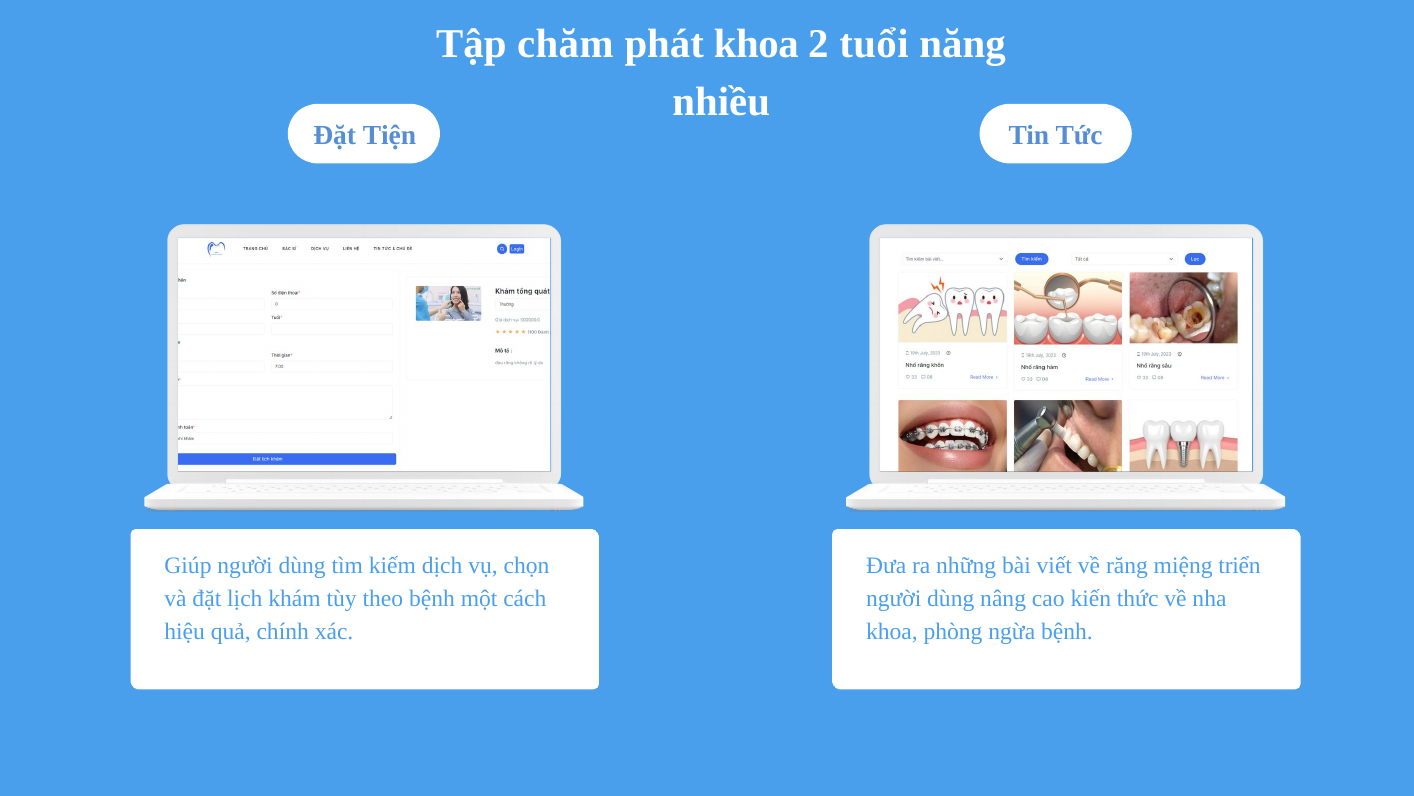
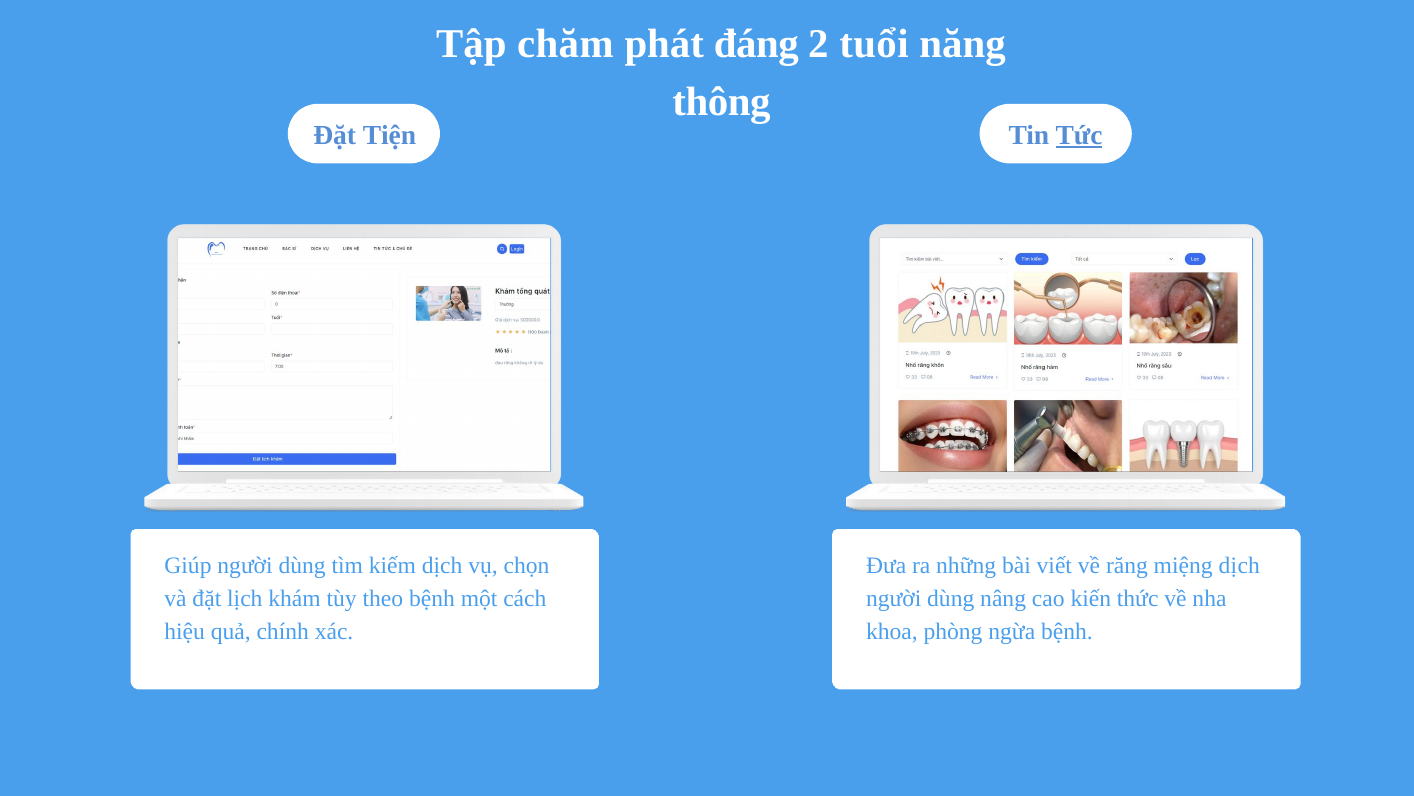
phát khoa: khoa -> đáng (756, 44)
nhiều: nhiều -> thông (721, 102)
Tức underline: none -> present (1079, 135)
triển: triển -> dịch (1239, 566)
